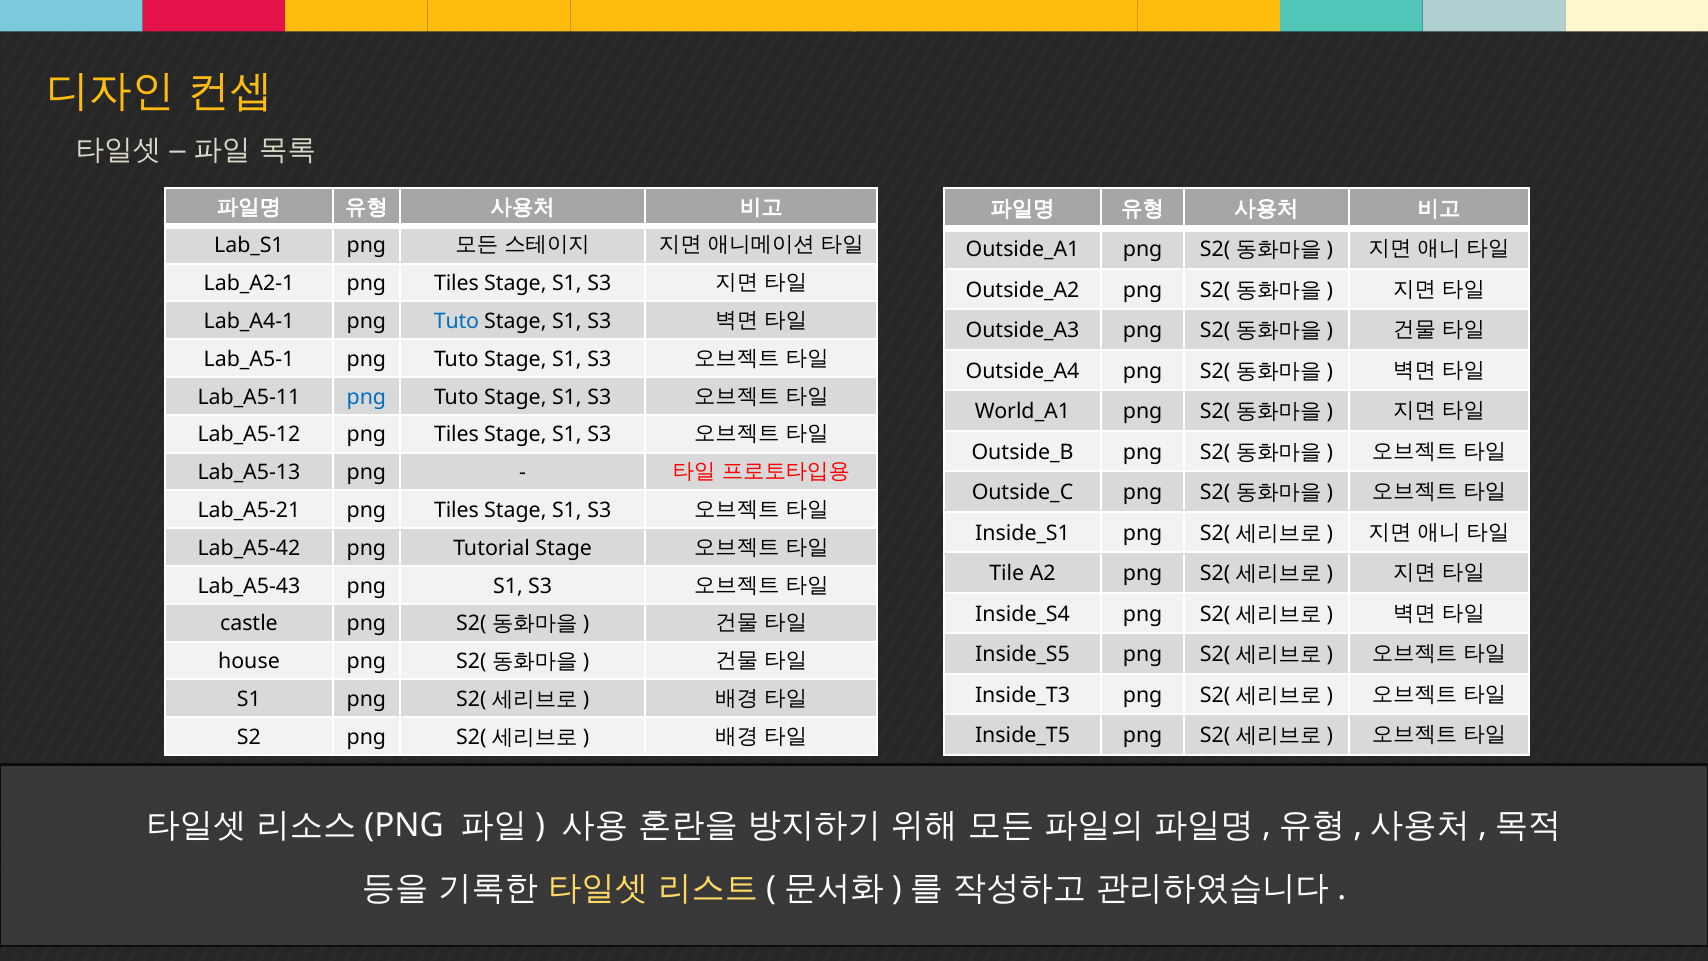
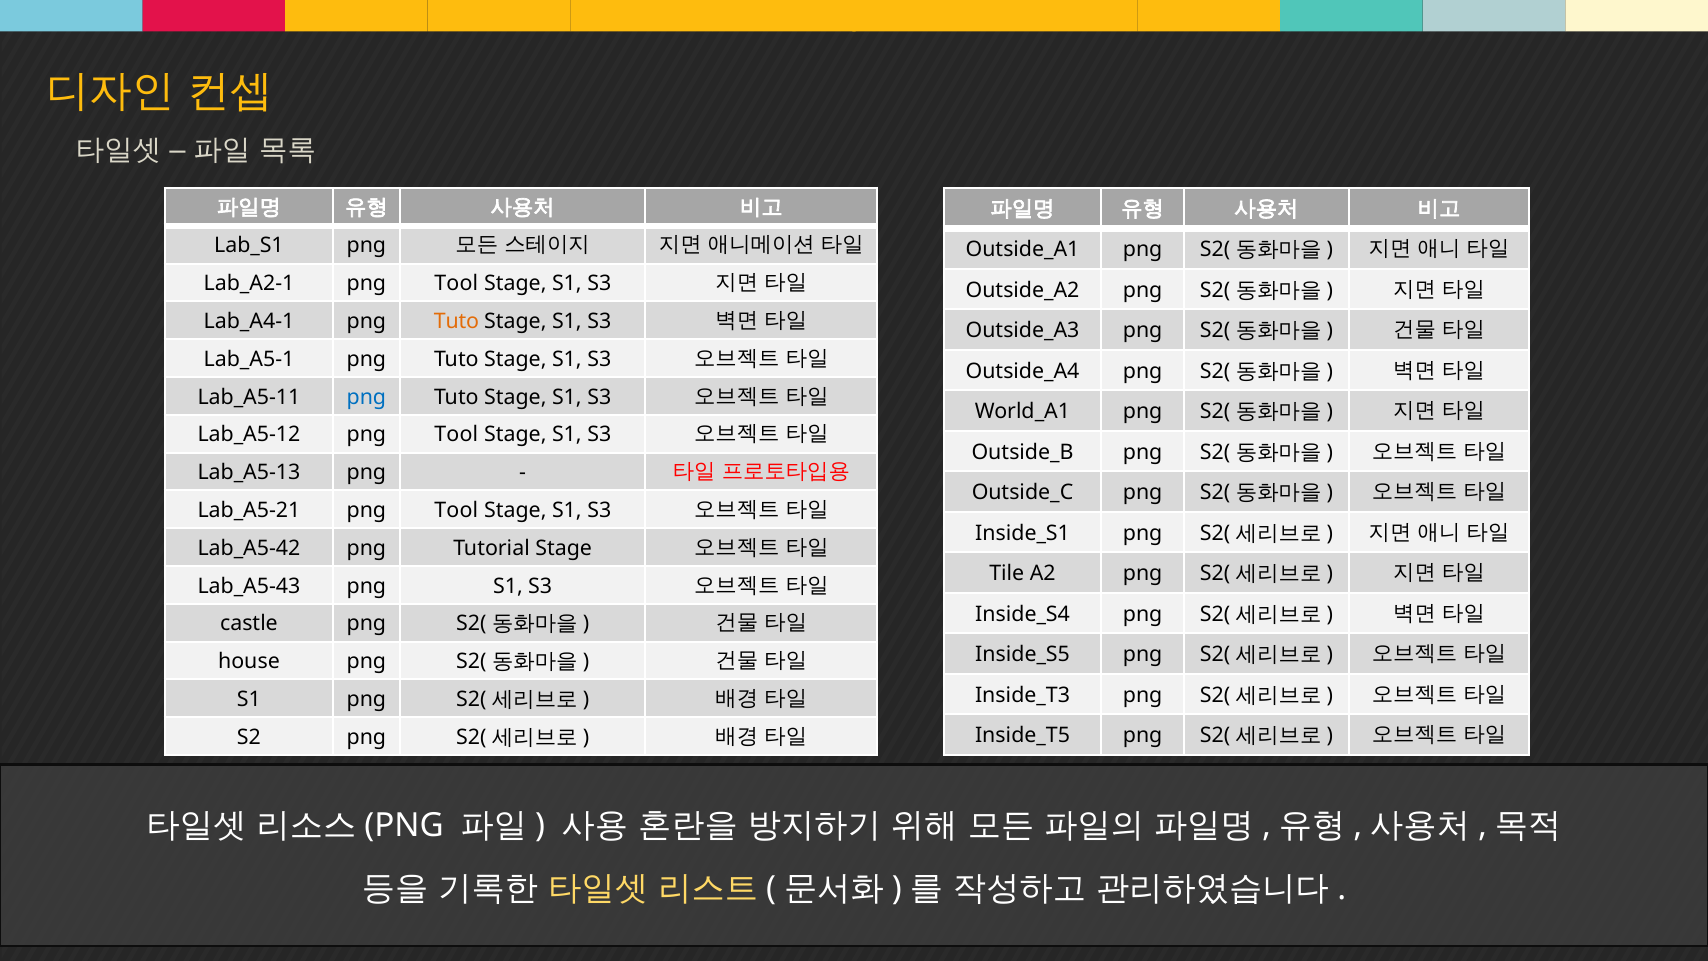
Tiles: Tiles -> Tool (456, 284)
Tuto colour: blue -> orange (456, 321)
Tiles: Tiles -> Tool (456, 435)
Tiles: Tiles -> Tool (456, 510)
